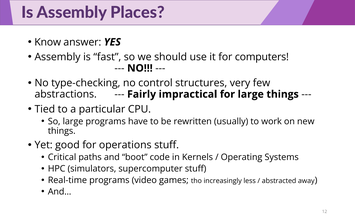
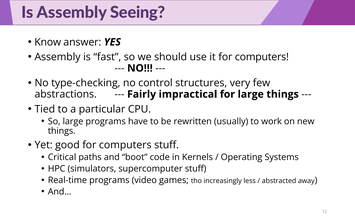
Places: Places -> Seeing (138, 12)
good for operations: operations -> computers (125, 145)
